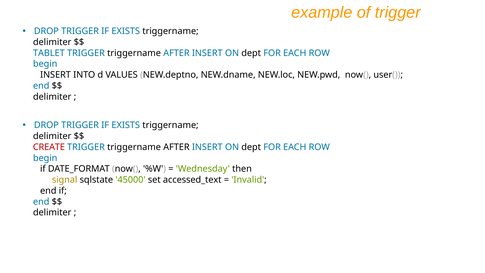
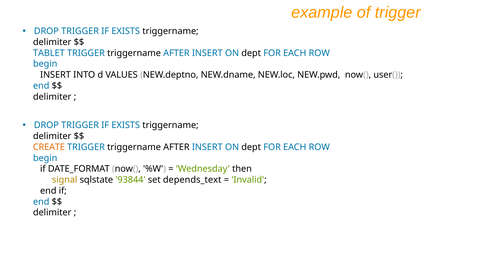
CREATE colour: red -> orange (49, 147)
45000: 45000 -> 93844 (130, 180)
accessed_text: accessed_text -> depends_text (192, 180)
